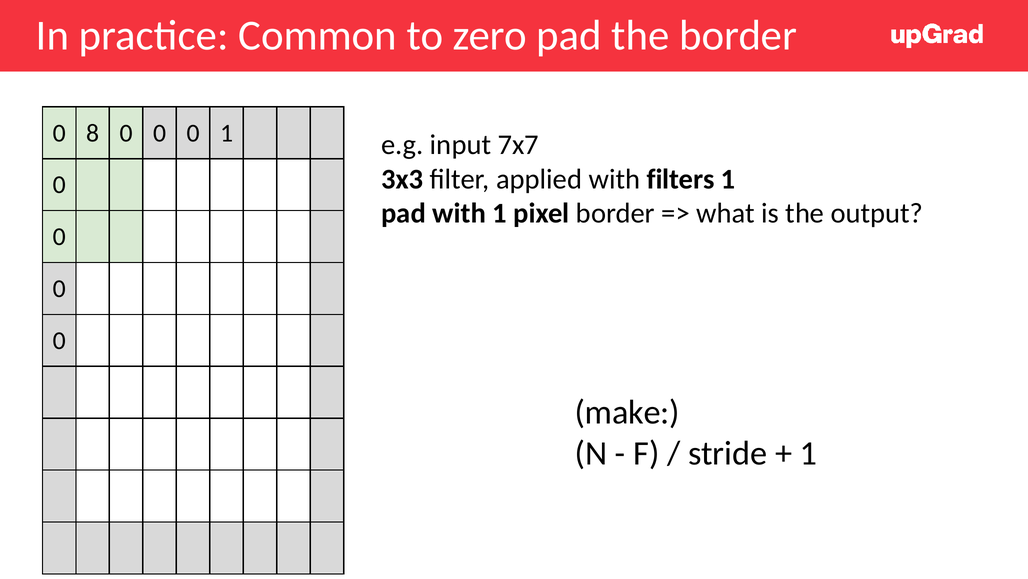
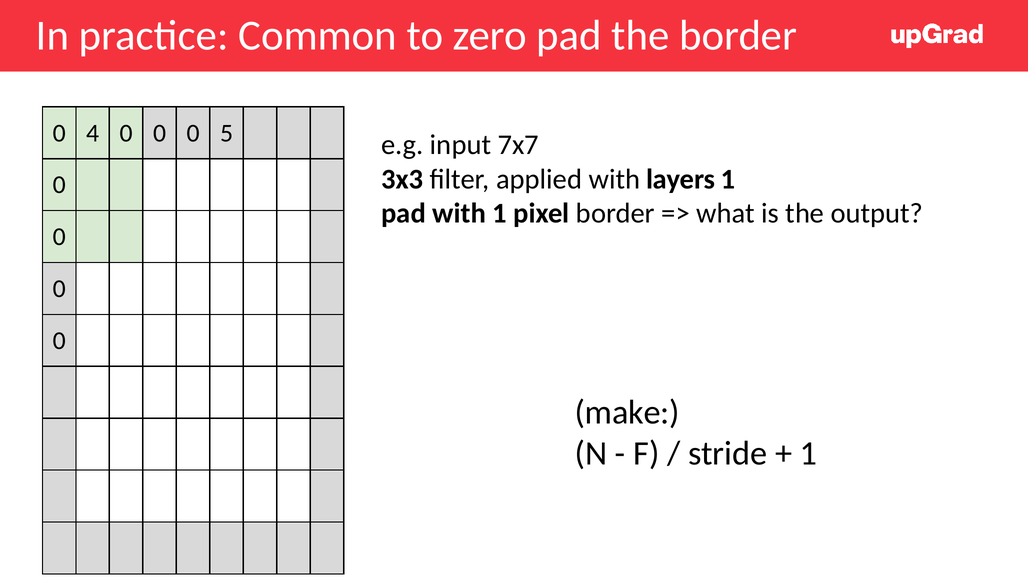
8: 8 -> 4 (93, 133)
0 1: 1 -> 5 (227, 133)
filters: filters -> layers (681, 179)
